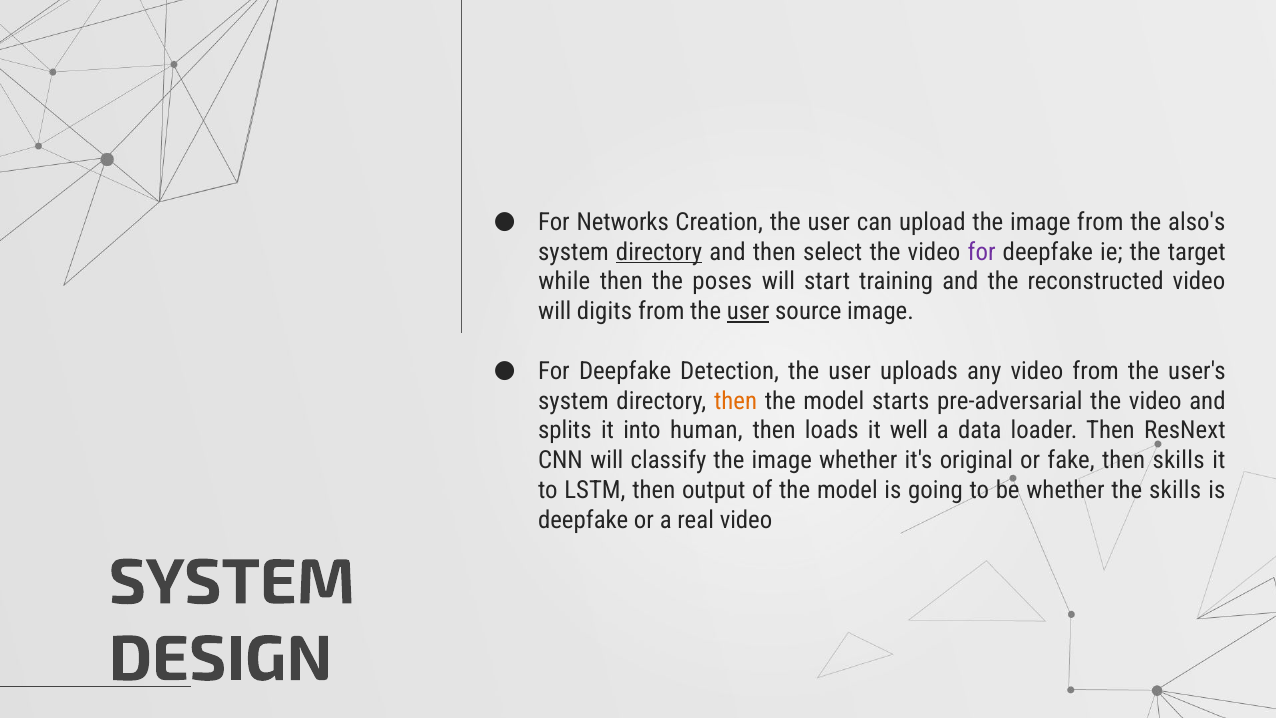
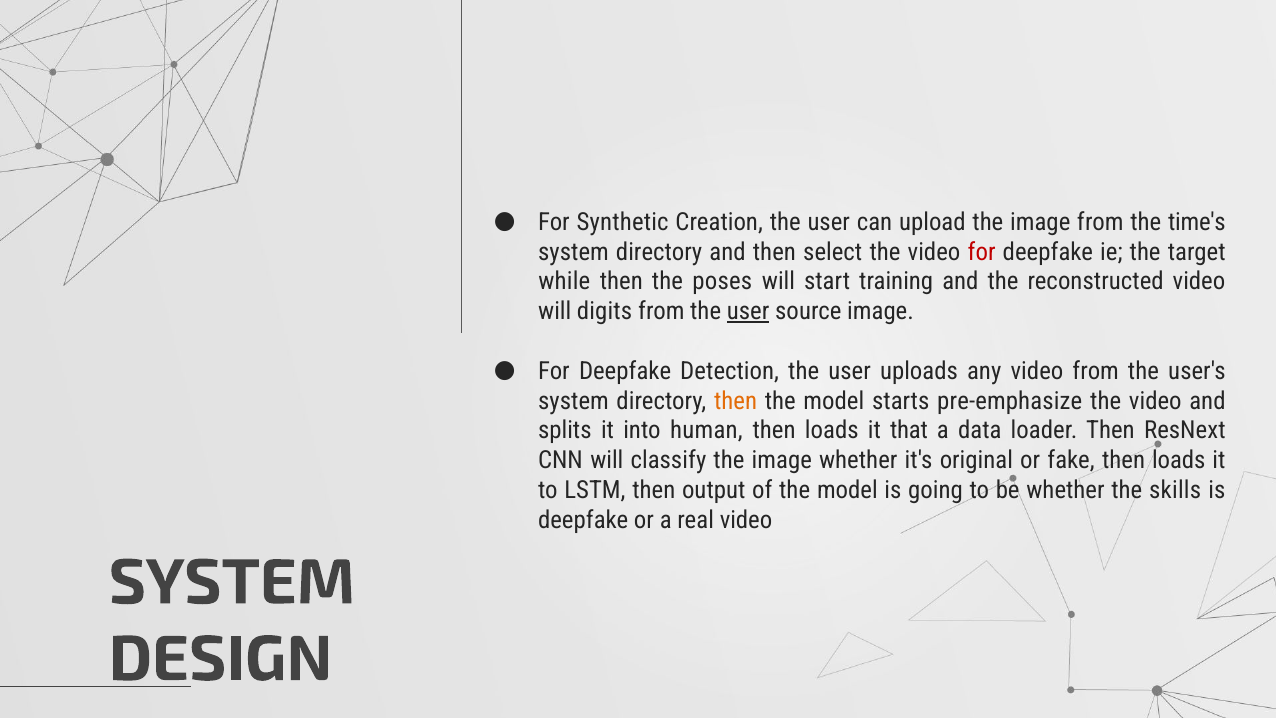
Networks: Networks -> Synthetic (623, 222)
also's: also's -> time's (1197, 222)
directory underline: present -> none (659, 252)
for colour: purple -> red (982, 252)
pre-adversarial: pre-adversarial -> pre-emphasize (1010, 401)
well: well -> that (909, 431)
fake then skills: skills -> loads (1179, 460)
